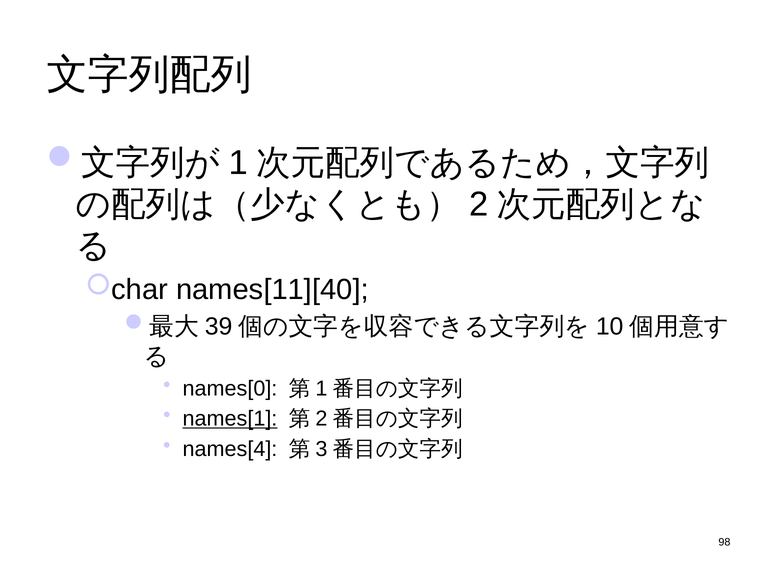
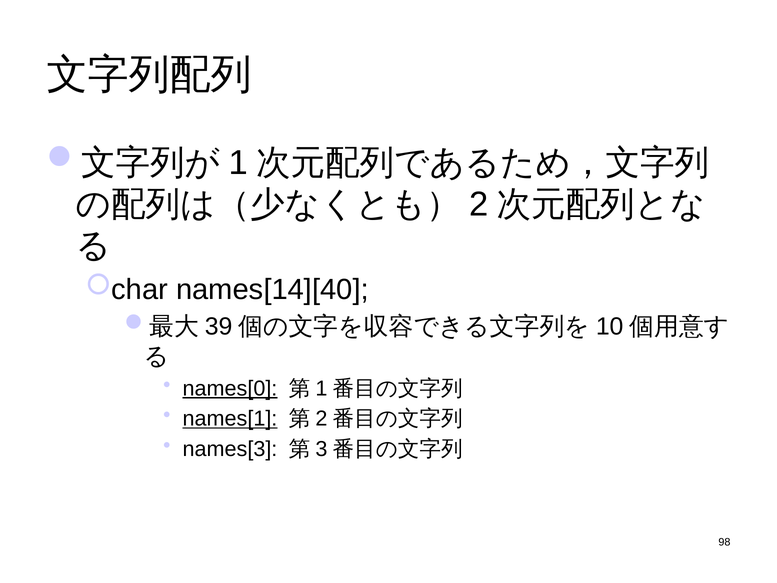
names[11][40: names[11][40 -> names[14][40 (272, 290)
names[0 underline: none -> present (230, 388)
names[4: names[4 -> names[3 (230, 449)
